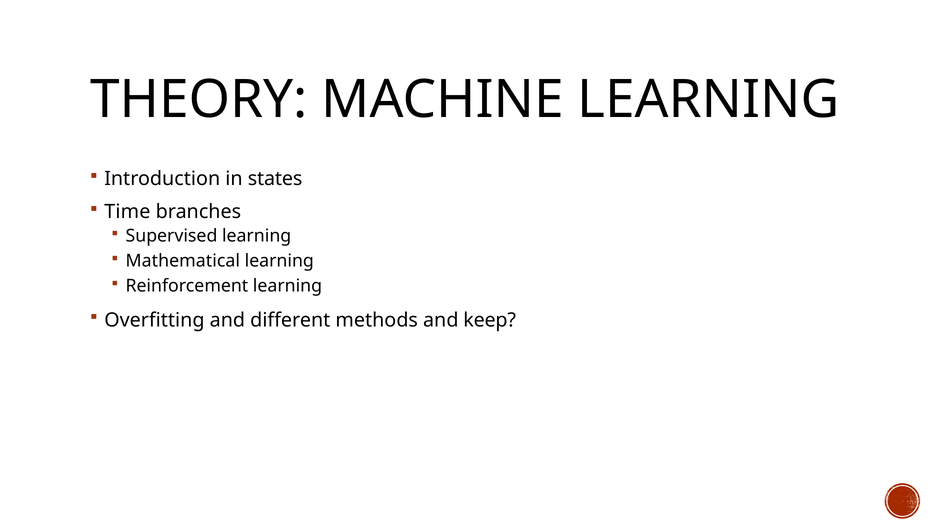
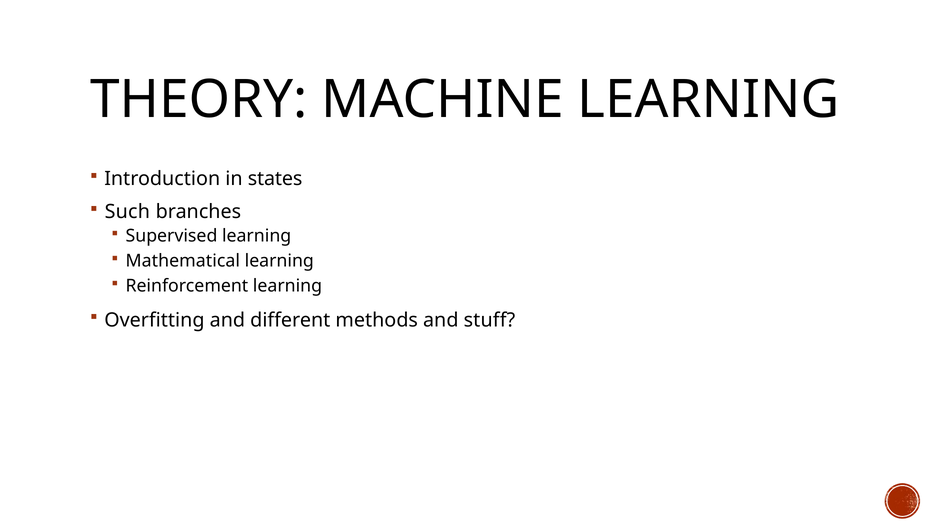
Time: Time -> Such (127, 212)
keep: keep -> stuff (489, 320)
